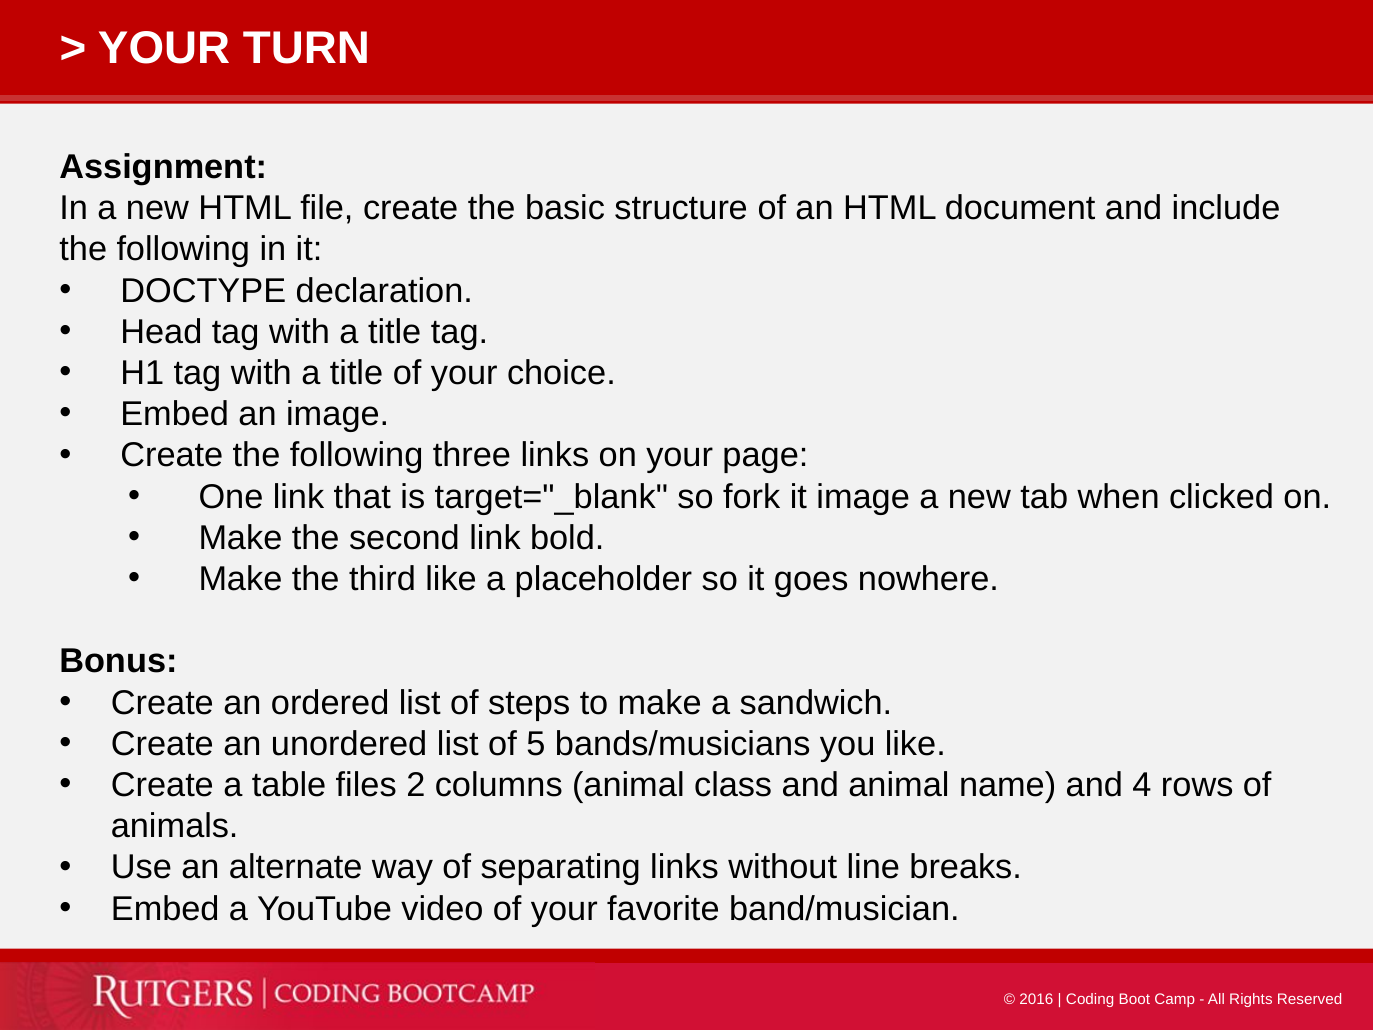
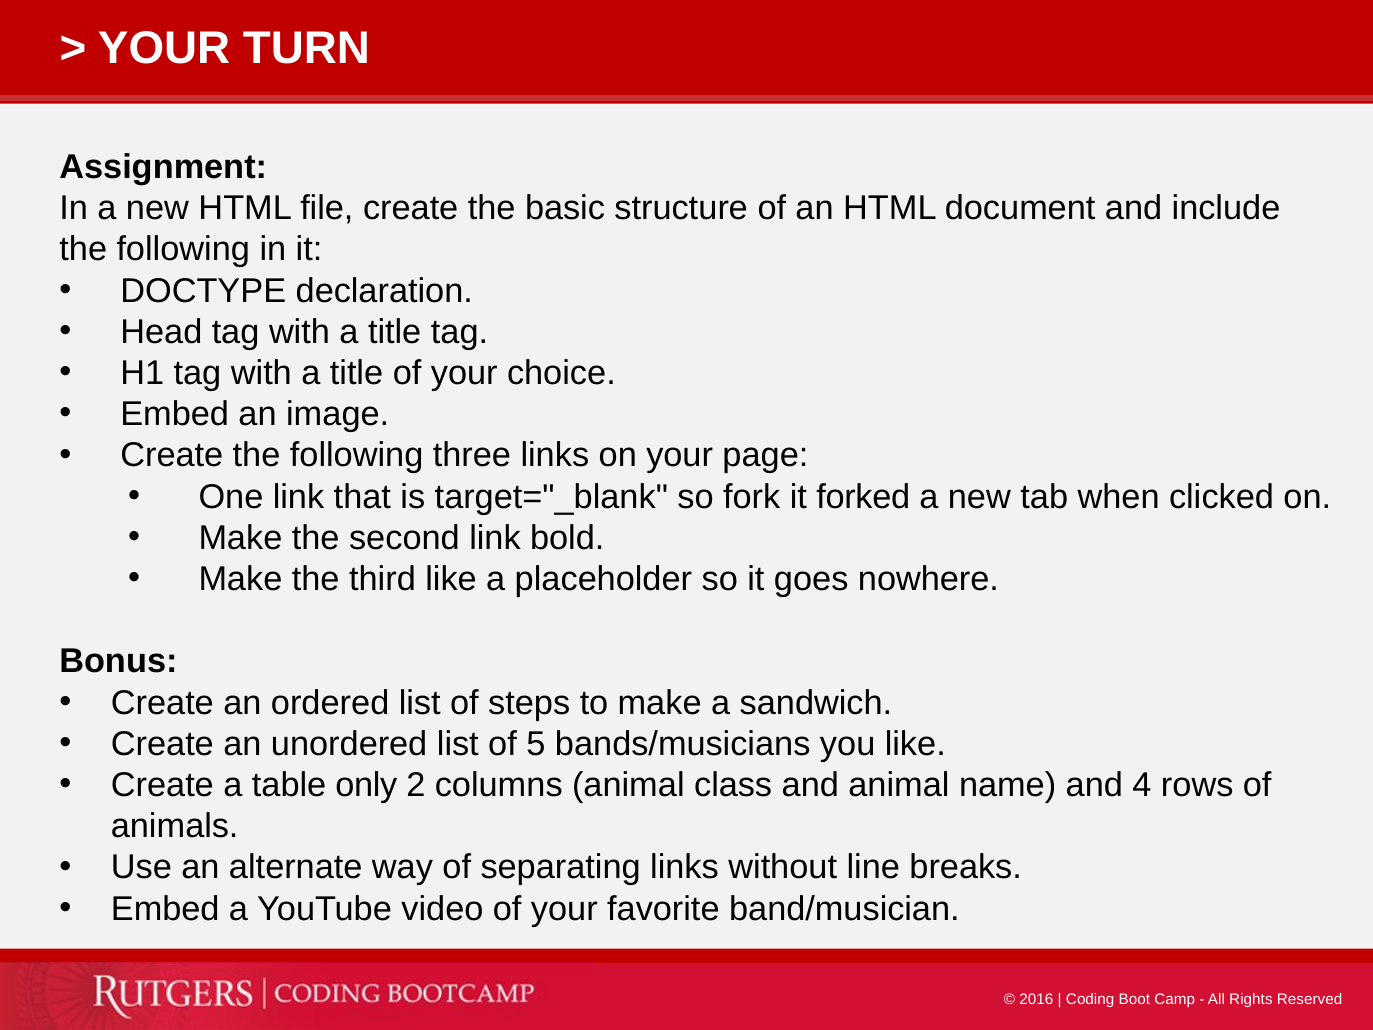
it image: image -> forked (863, 497)
files: files -> only (366, 785)
